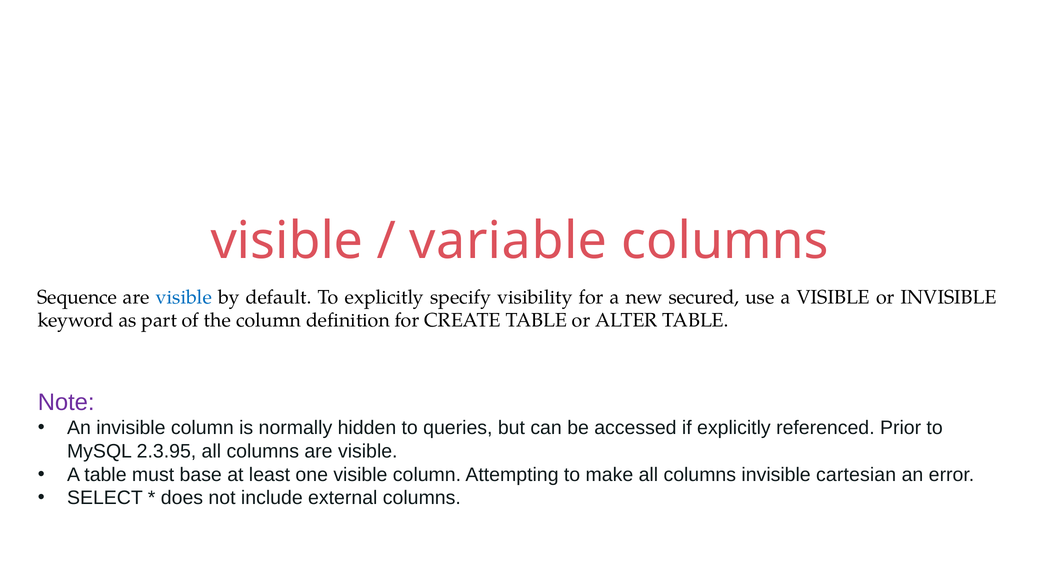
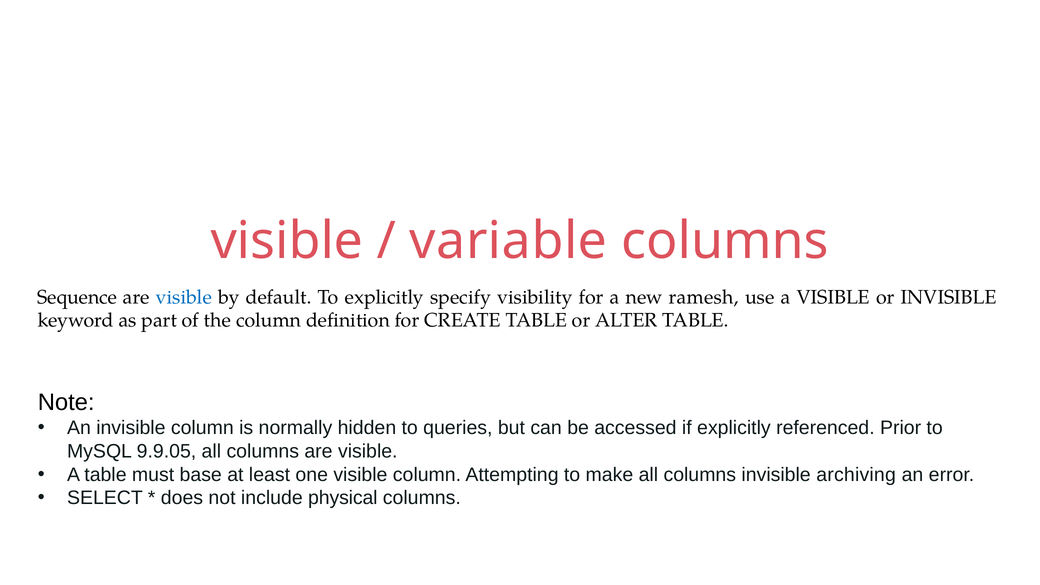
secured: secured -> ramesh (704, 297)
Note colour: purple -> black (66, 402)
2.3.95: 2.3.95 -> 9.9.05 (166, 451)
cartesian: cartesian -> archiving (856, 475)
external: external -> physical (343, 498)
